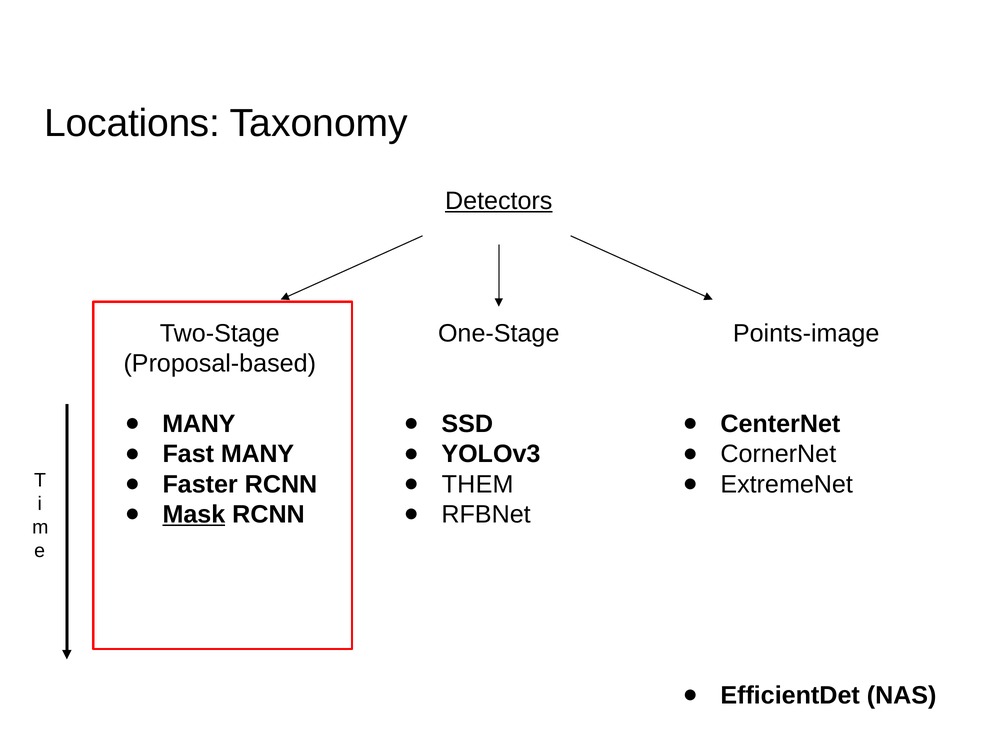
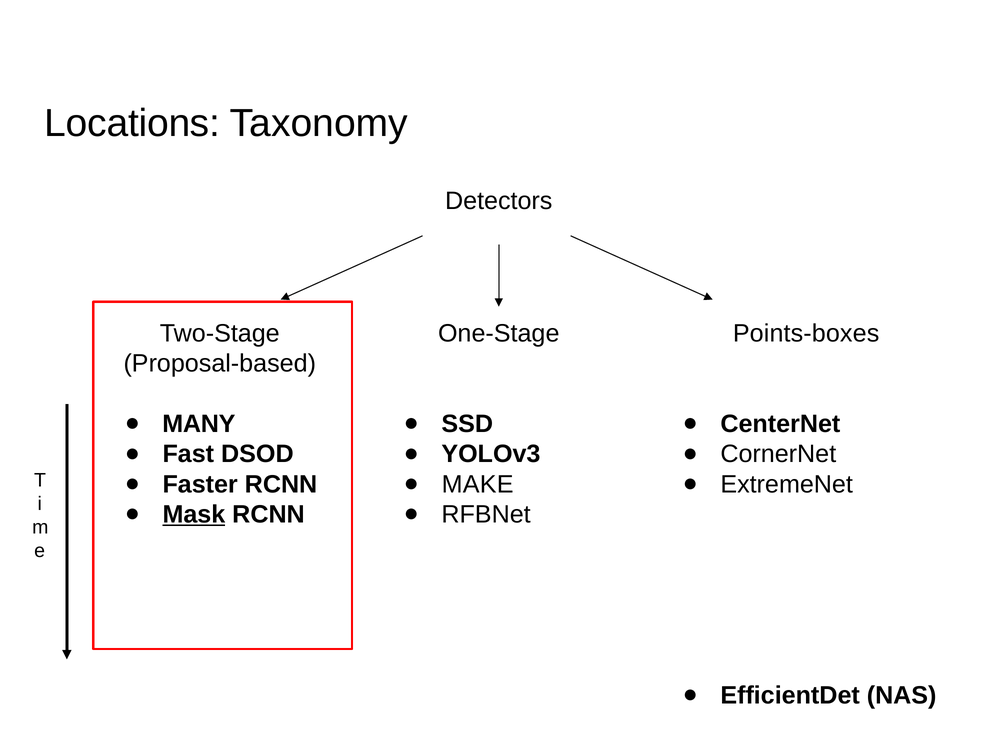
Detectors underline: present -> none (499, 201)
Points-image: Points-image -> Points-boxes (806, 333)
Fast MANY: MANY -> DSOD (257, 454)
THEM: THEM -> MAKE (478, 484)
